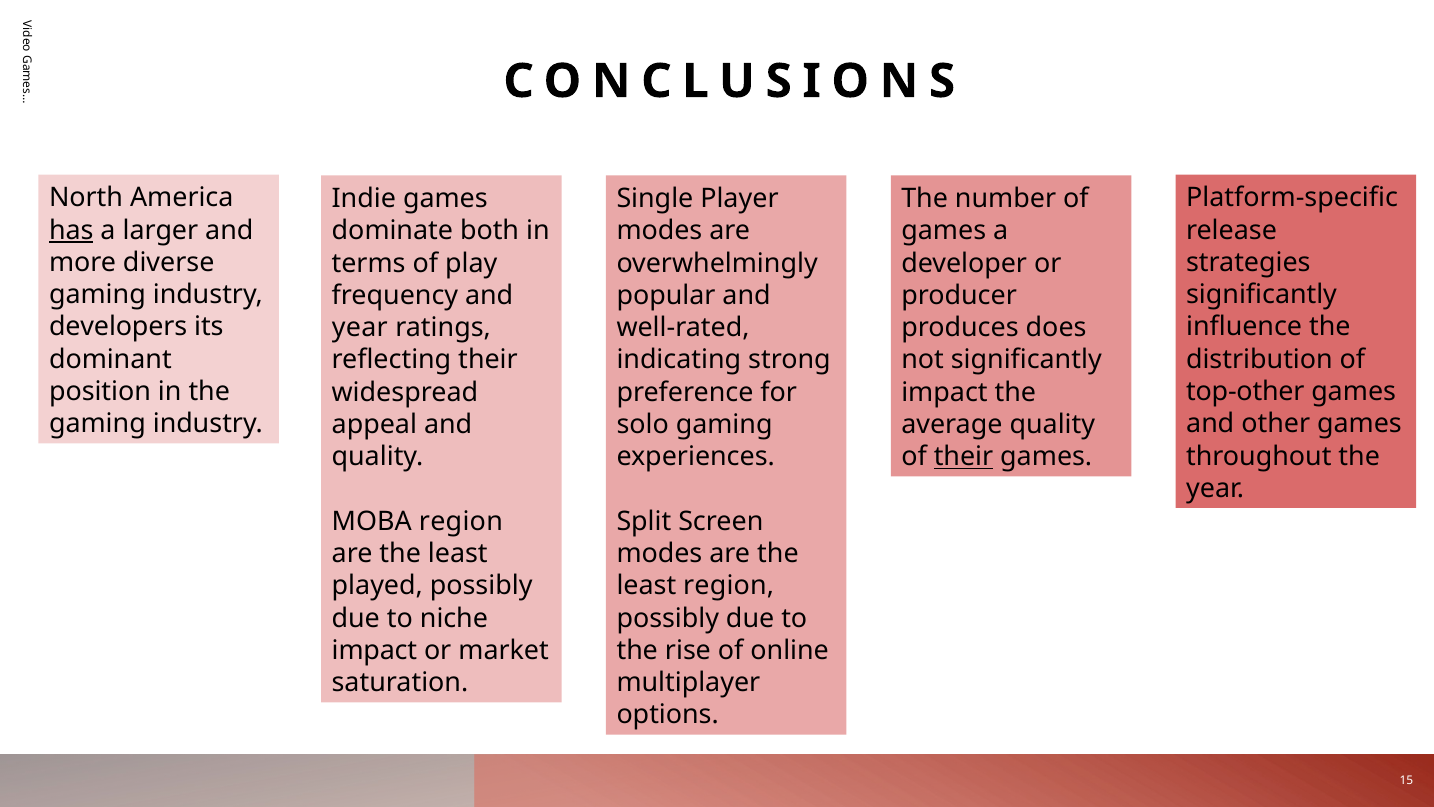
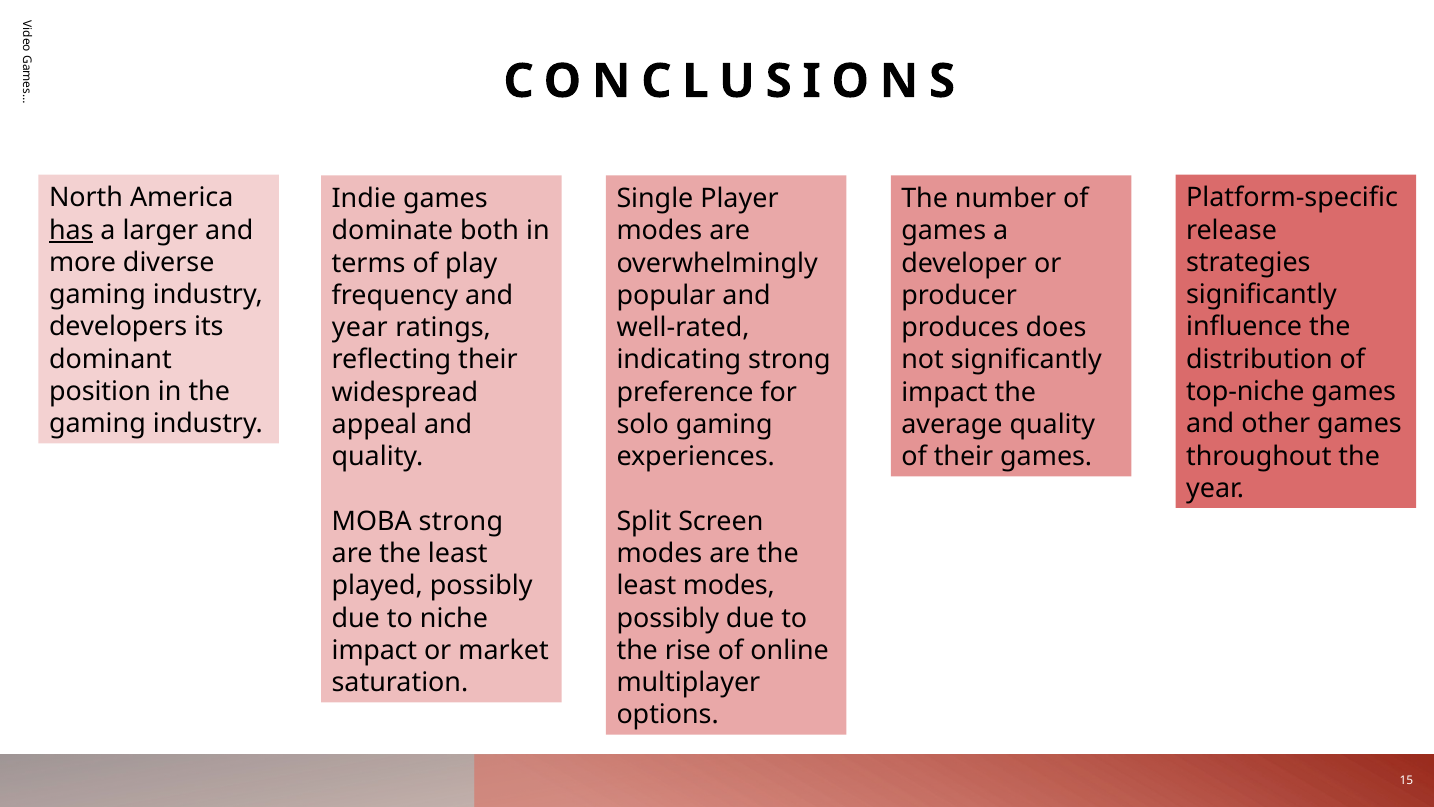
top-other: top-other -> top-niche (1245, 391)
their underline: present -> none (964, 457)
MOBA region: region -> strong (461, 521)
least region: region -> modes (729, 586)
